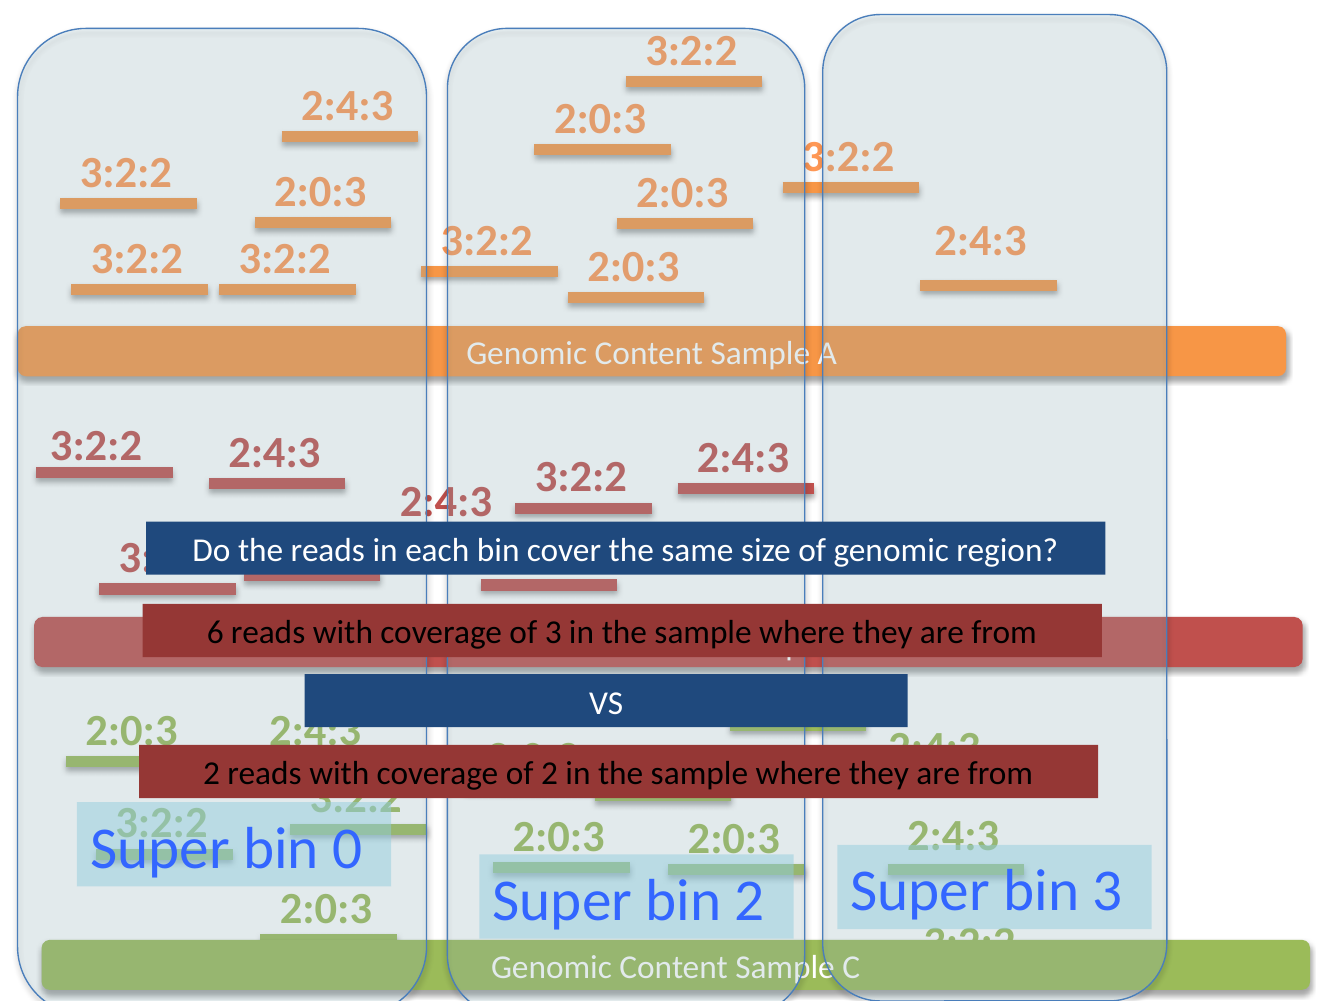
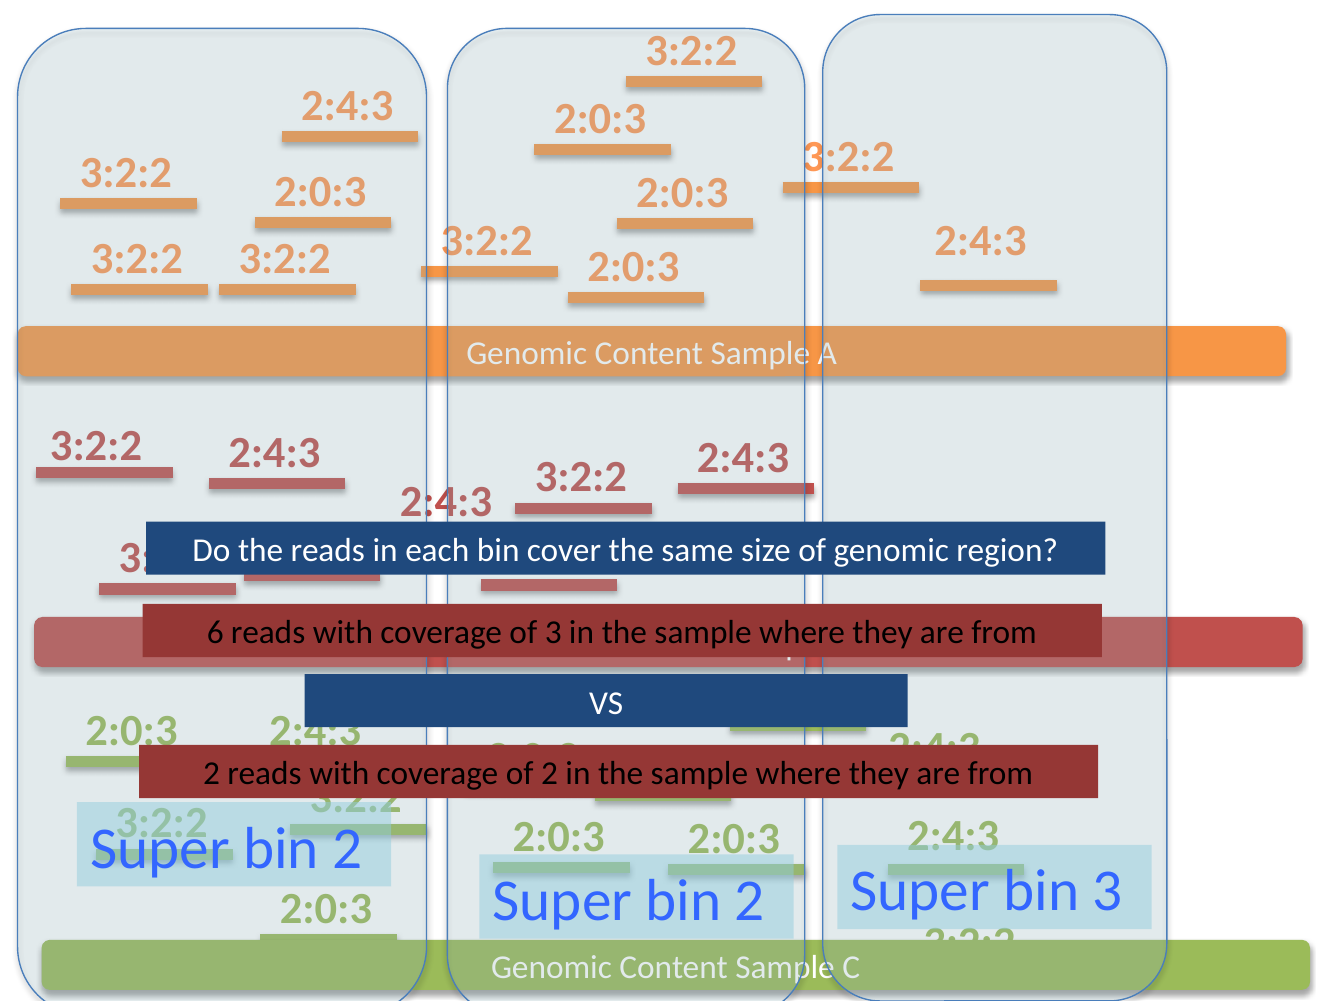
0: 0 -> 2 (347, 848)
